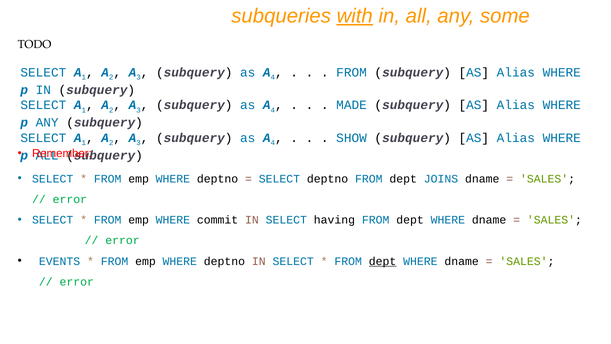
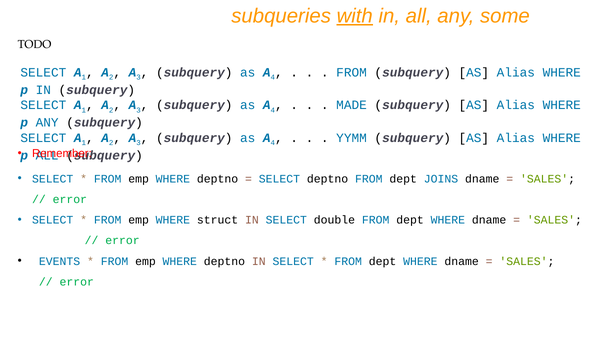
SHOW: SHOW -> YYMM (352, 138)
commit: commit -> struct (218, 220)
having: having -> double (334, 220)
dept underline: present -> none (383, 261)
